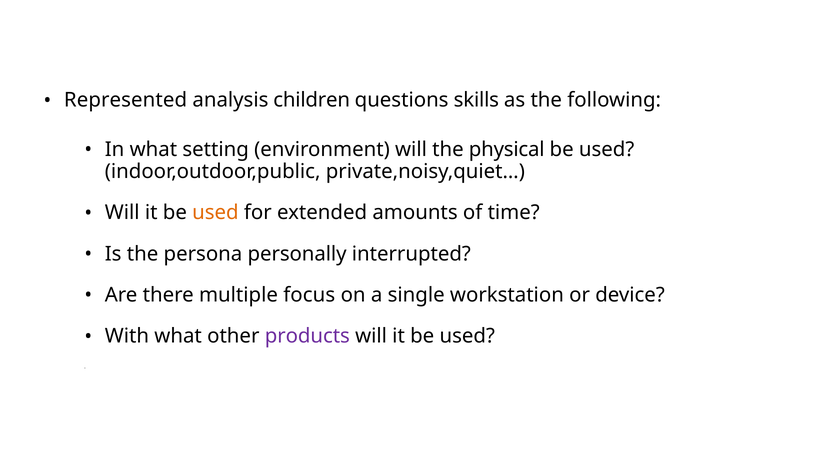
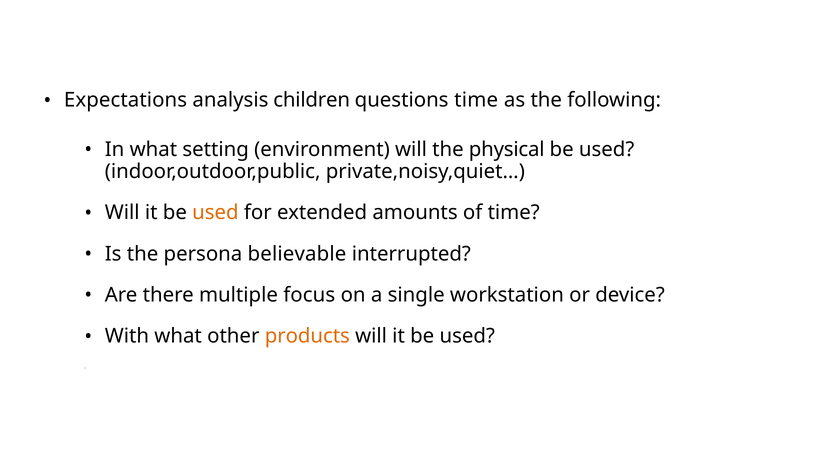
Represented: Represented -> Expectations (126, 100)
questions skills: skills -> time (476, 100)
personally: personally -> believable (297, 254)
products colour: purple -> orange (307, 337)
